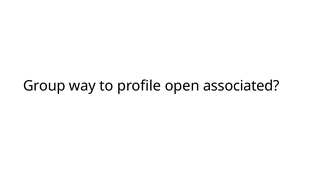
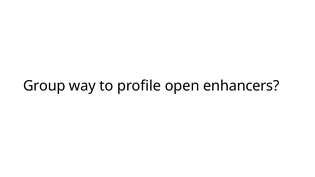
associated: associated -> enhancers (241, 86)
